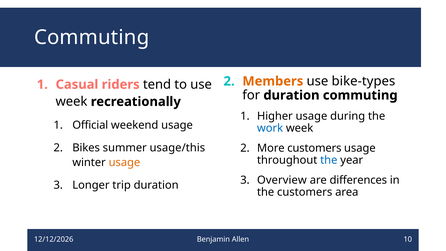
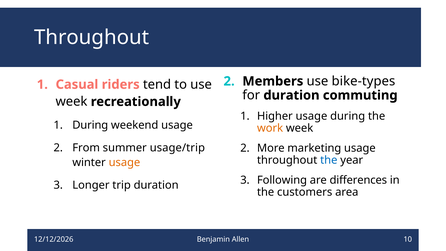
Commuting: Commuting -> Throughout (92, 37)
Members colour: orange -> black (273, 81)
Official: Official -> During (90, 125)
work colour: blue -> orange (270, 128)
Bikes: Bikes -> From (86, 148)
usage/this: usage/this -> usage/trip (177, 148)
More customers: customers -> marketing (314, 148)
Overview: Overview -> Following (282, 180)
